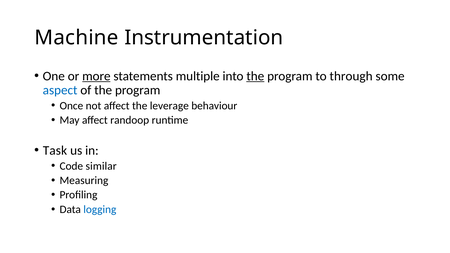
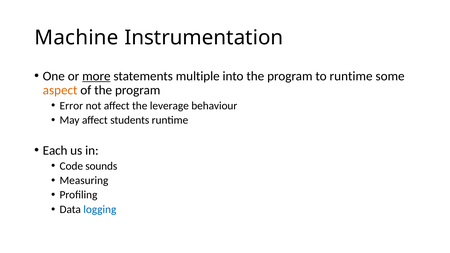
the underline: present -> none (255, 76)
to through: through -> runtime (351, 76)
aspect colour: blue -> orange (60, 90)
Once: Once -> Error (71, 106)
randoop: randoop -> students (130, 120)
Task: Task -> Each (55, 151)
similar: similar -> sounds (101, 166)
